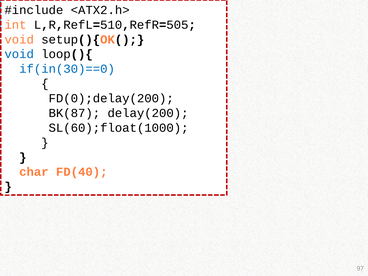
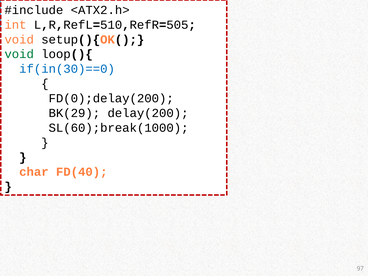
void colour: blue -> green (19, 54)
BK(87: BK(87 -> BK(29 (74, 113)
SL(60);float(1000: SL(60);float(1000 -> SL(60);break(1000 (119, 128)
